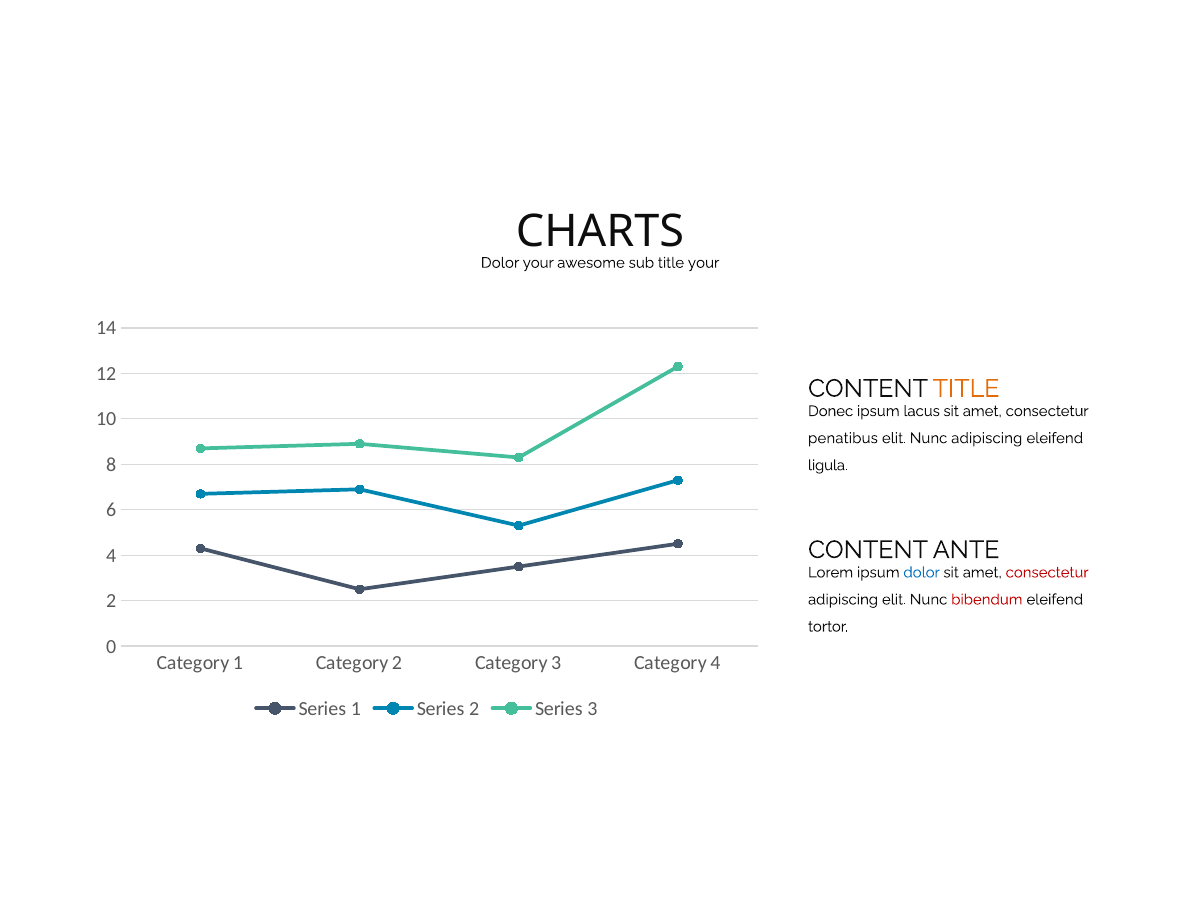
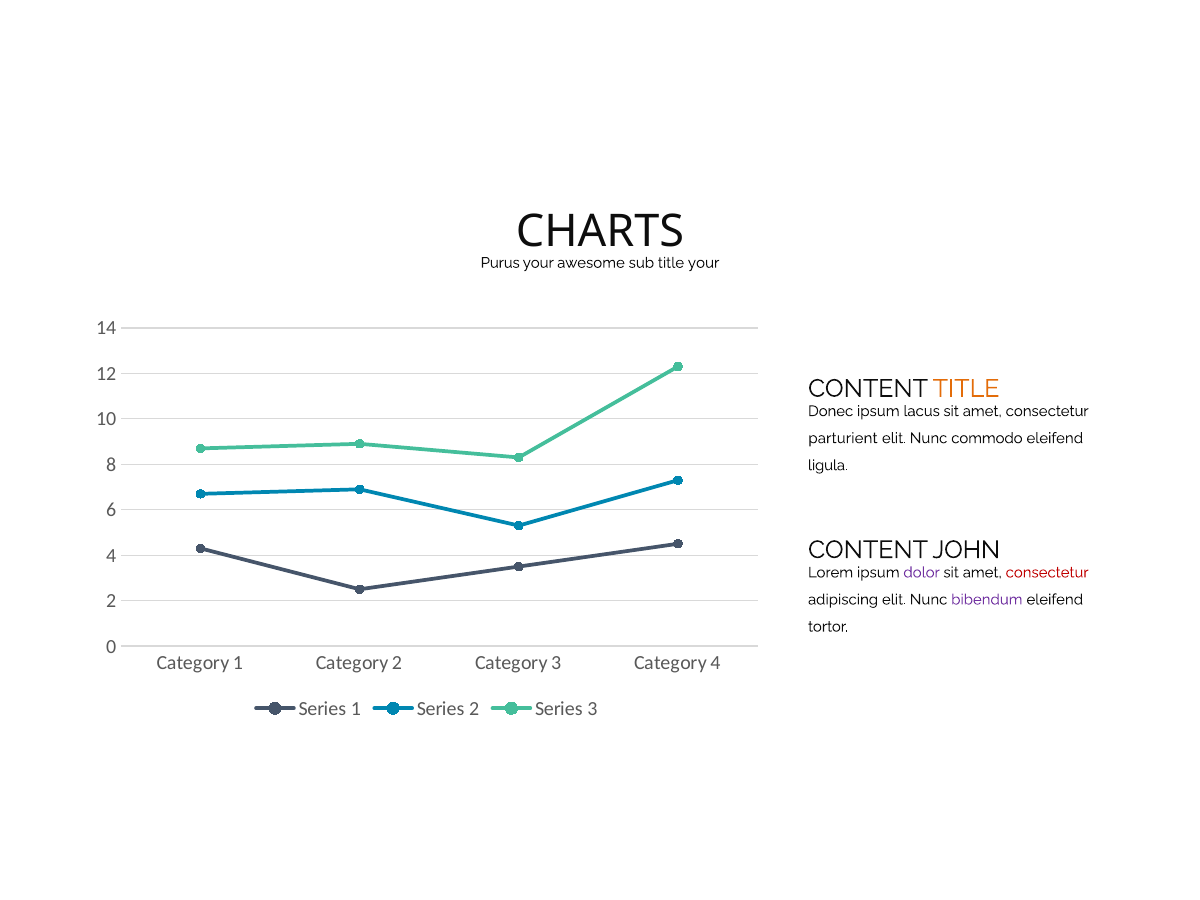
Dolor: Dolor -> Purus (500, 263)
penatibus: penatibus -> parturient (843, 438)
Nunc adipiscing: adipiscing -> commodo (987, 438)
ANTE: ANTE -> JOHN (966, 550)
dolor colour: blue -> purple (922, 572)
bibendum colour: red -> purple (987, 600)
